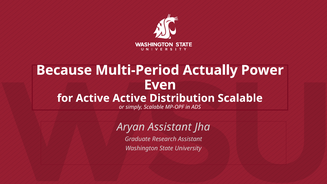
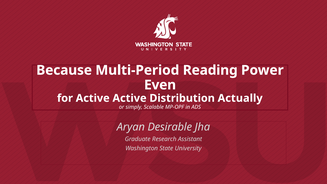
Actually: Actually -> Reading (210, 70)
Distribution Scalable: Scalable -> Actually (240, 98)
Aryan Assistant: Assistant -> Desirable (170, 127)
